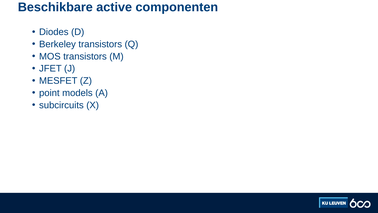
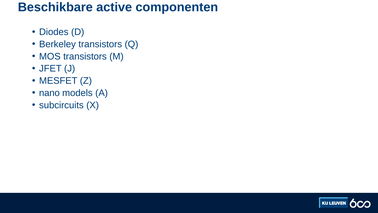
point: point -> nano (49, 93)
